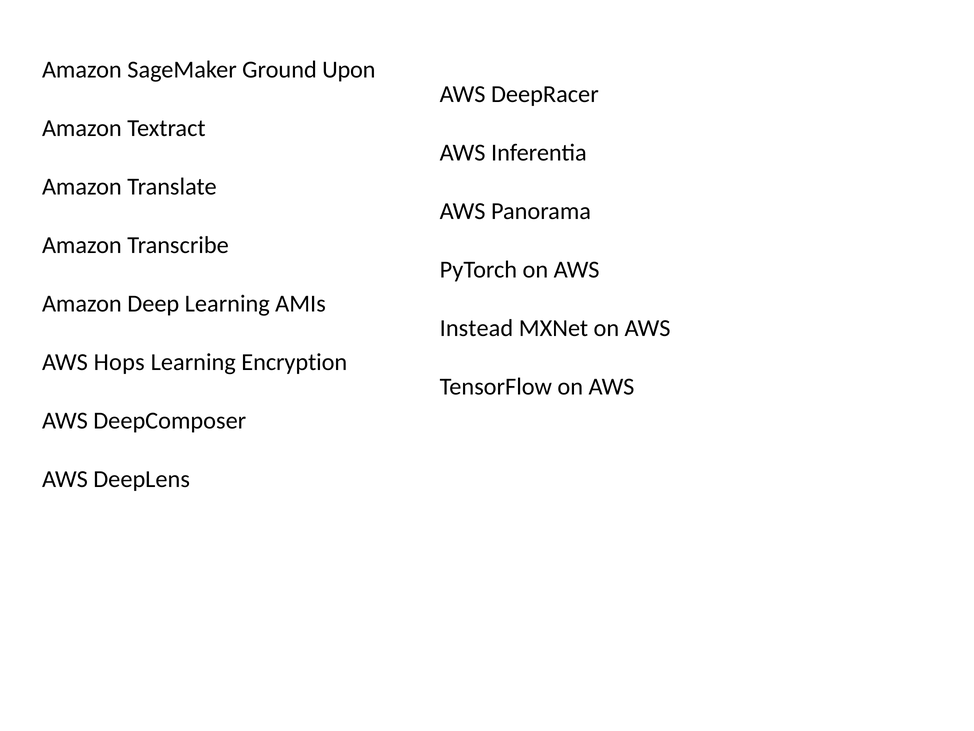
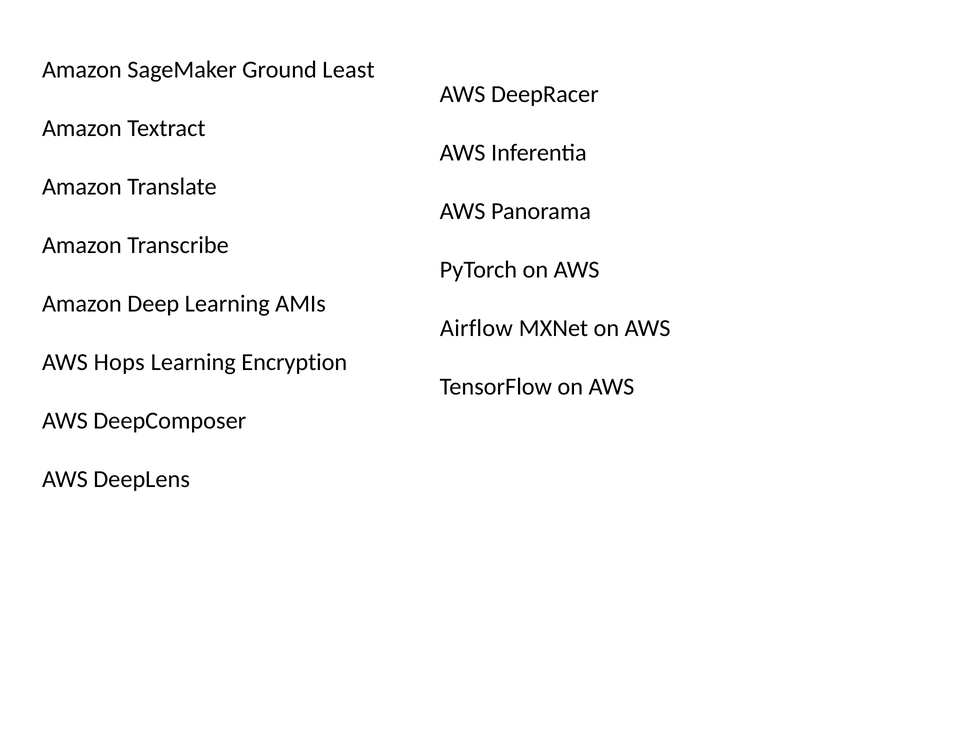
Upon: Upon -> Least (349, 70)
Instead: Instead -> Airflow (476, 328)
